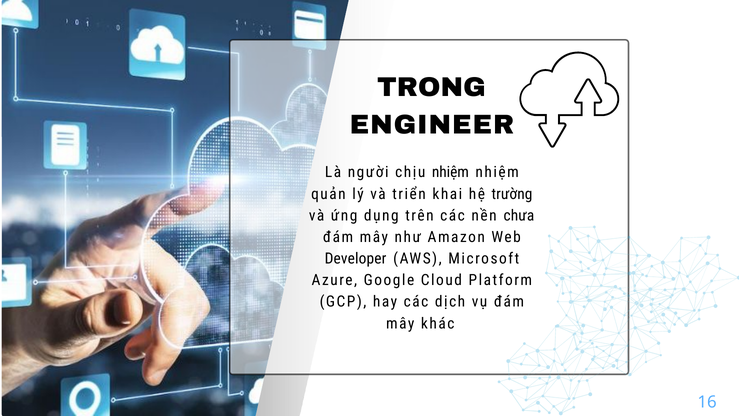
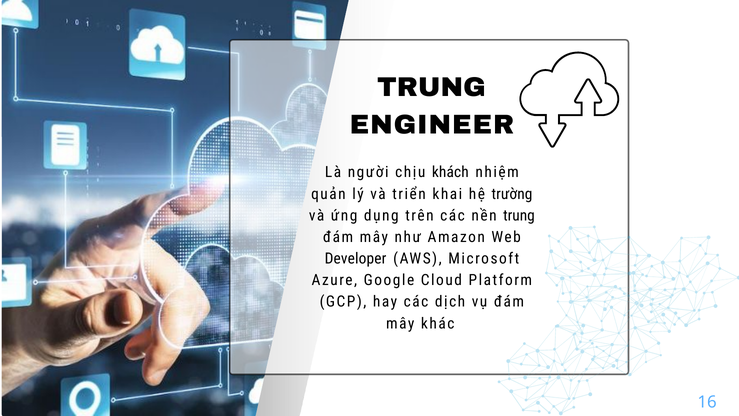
TRONG: TRONG -> TRUNG (431, 87)
chịu nhiệm: nhiệm -> khách (450, 172)
nền chưa: chưa -> trung (519, 215)
